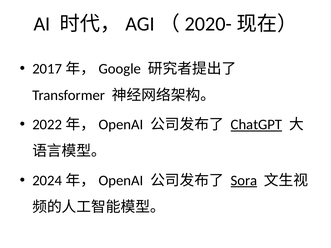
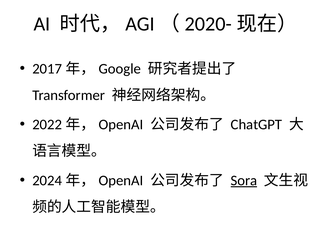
ChatGPT underline: present -> none (256, 125)
